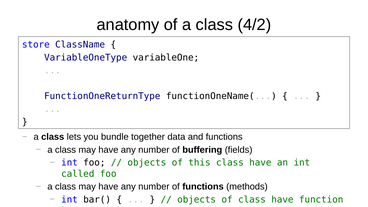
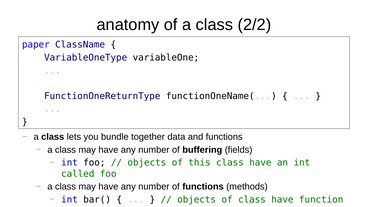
4/2: 4/2 -> 2/2 (254, 25)
store: store -> paper (36, 45)
